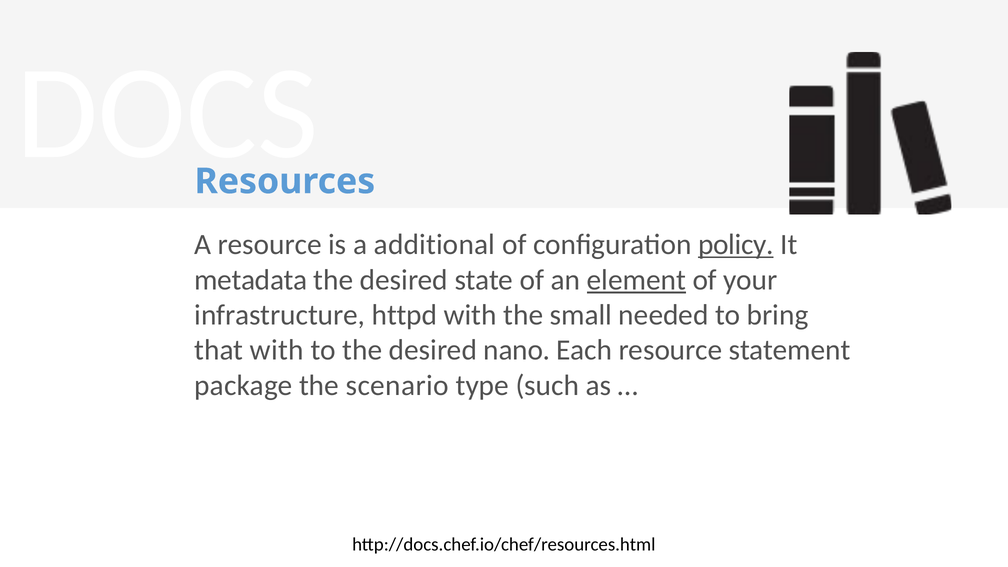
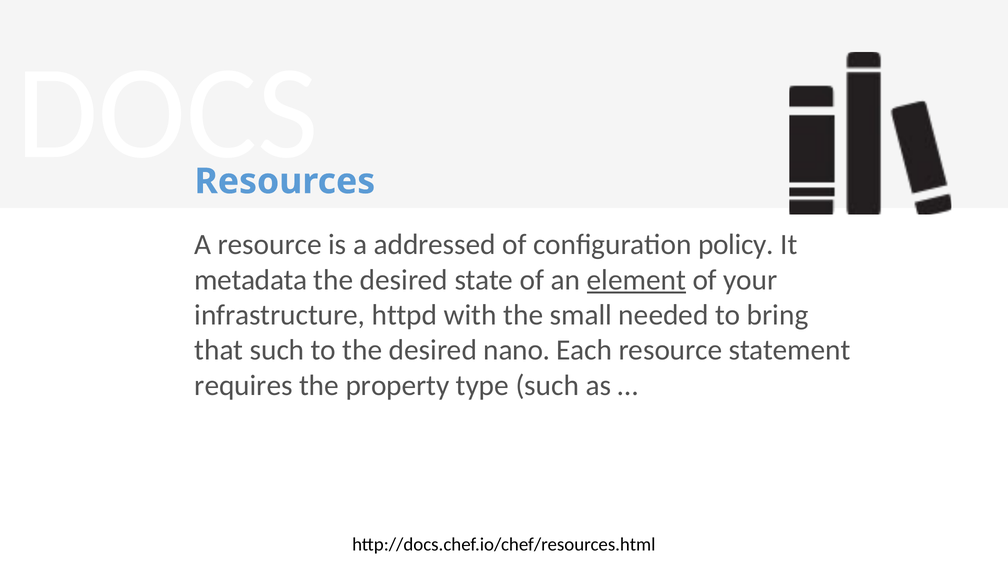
additional: additional -> addressed (435, 245)
policy underline: present -> none (736, 245)
that with: with -> such (277, 350)
package: package -> requires (244, 385)
scenario: scenario -> property (397, 385)
